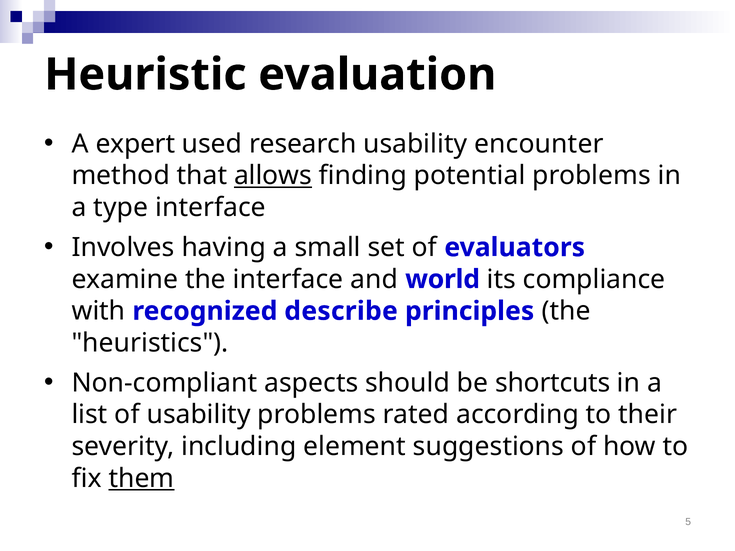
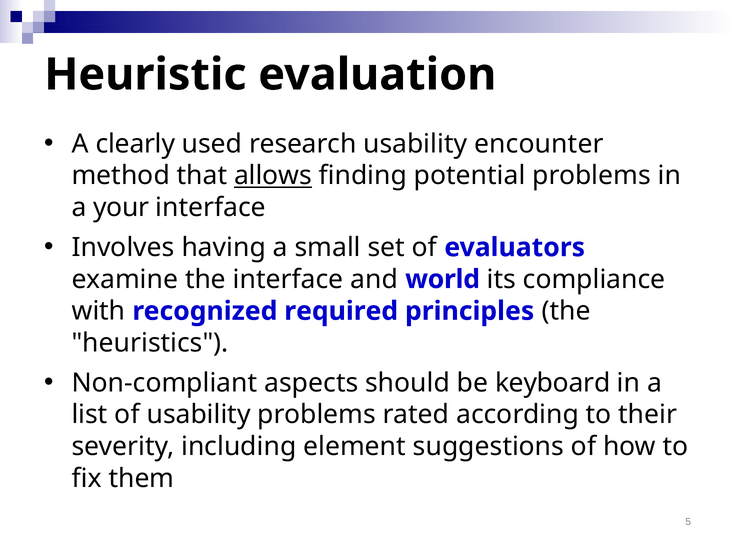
expert: expert -> clearly (135, 144)
type: type -> your (121, 208)
describe: describe -> required (341, 311)
shortcuts: shortcuts -> keyboard (553, 383)
them underline: present -> none (141, 479)
